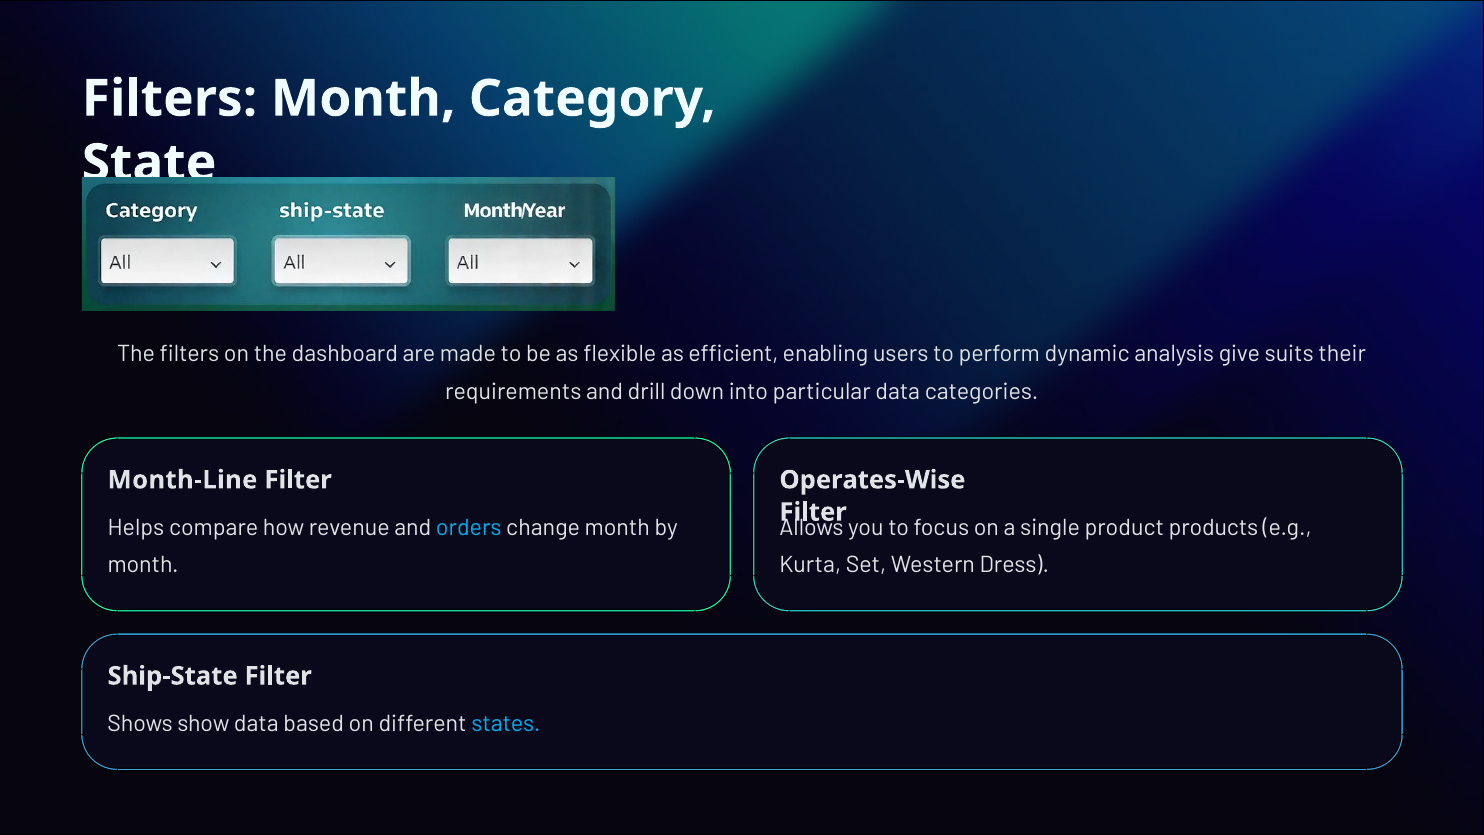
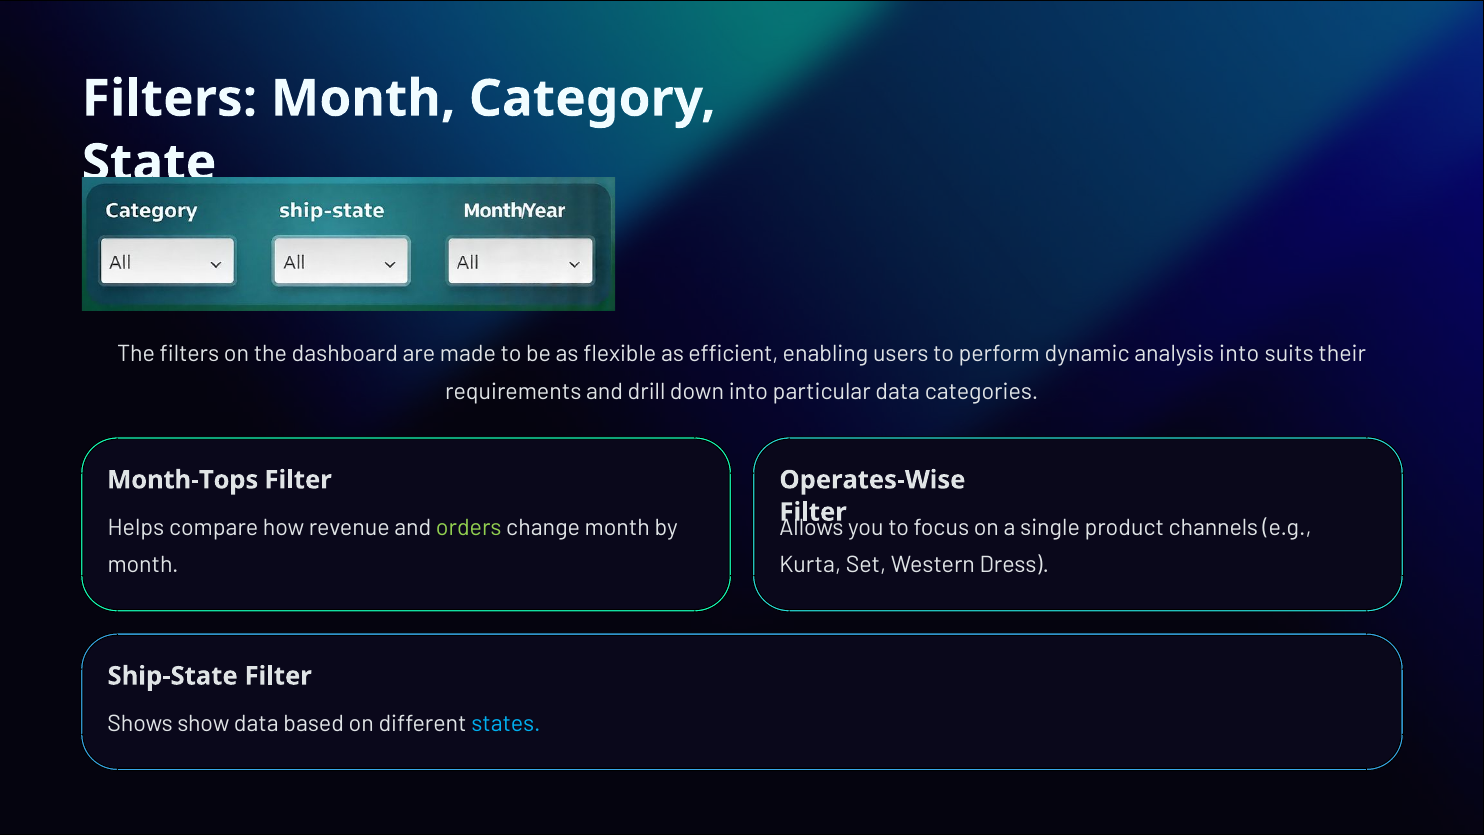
analysis give: give -> into (1239, 354)
Month-Line: Month-Line -> Month-Tops (183, 480)
orders colour: light blue -> light green (469, 527)
products: products -> channels (1213, 527)
